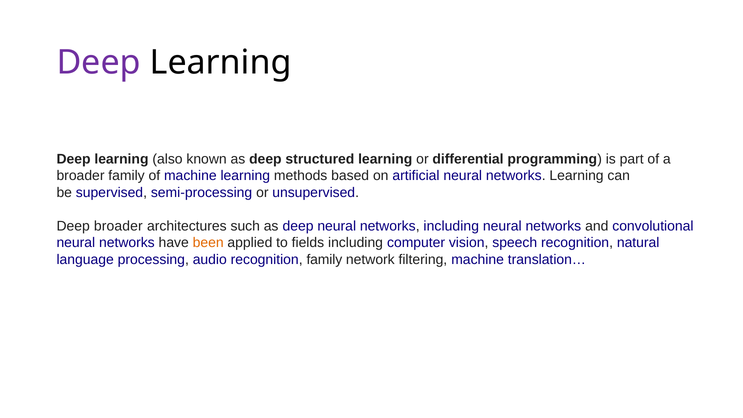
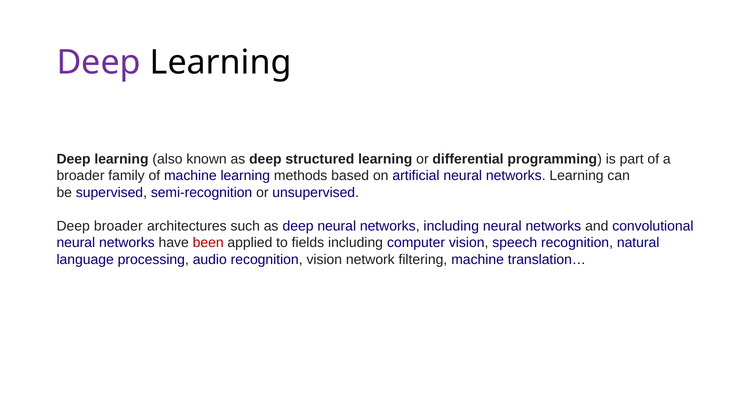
semi-processing: semi-processing -> semi-recognition (202, 193)
been colour: orange -> red (208, 243)
recognition family: family -> vision (324, 259)
